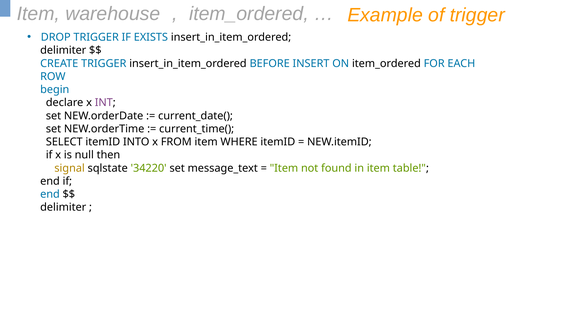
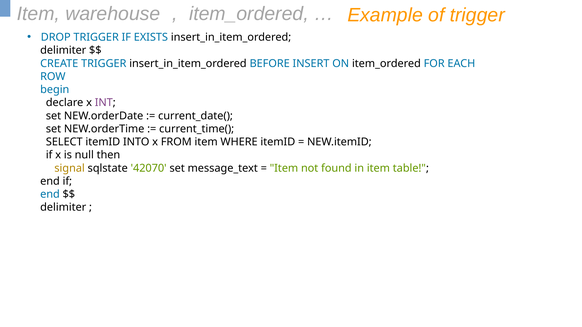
34220: 34220 -> 42070 (149, 168)
